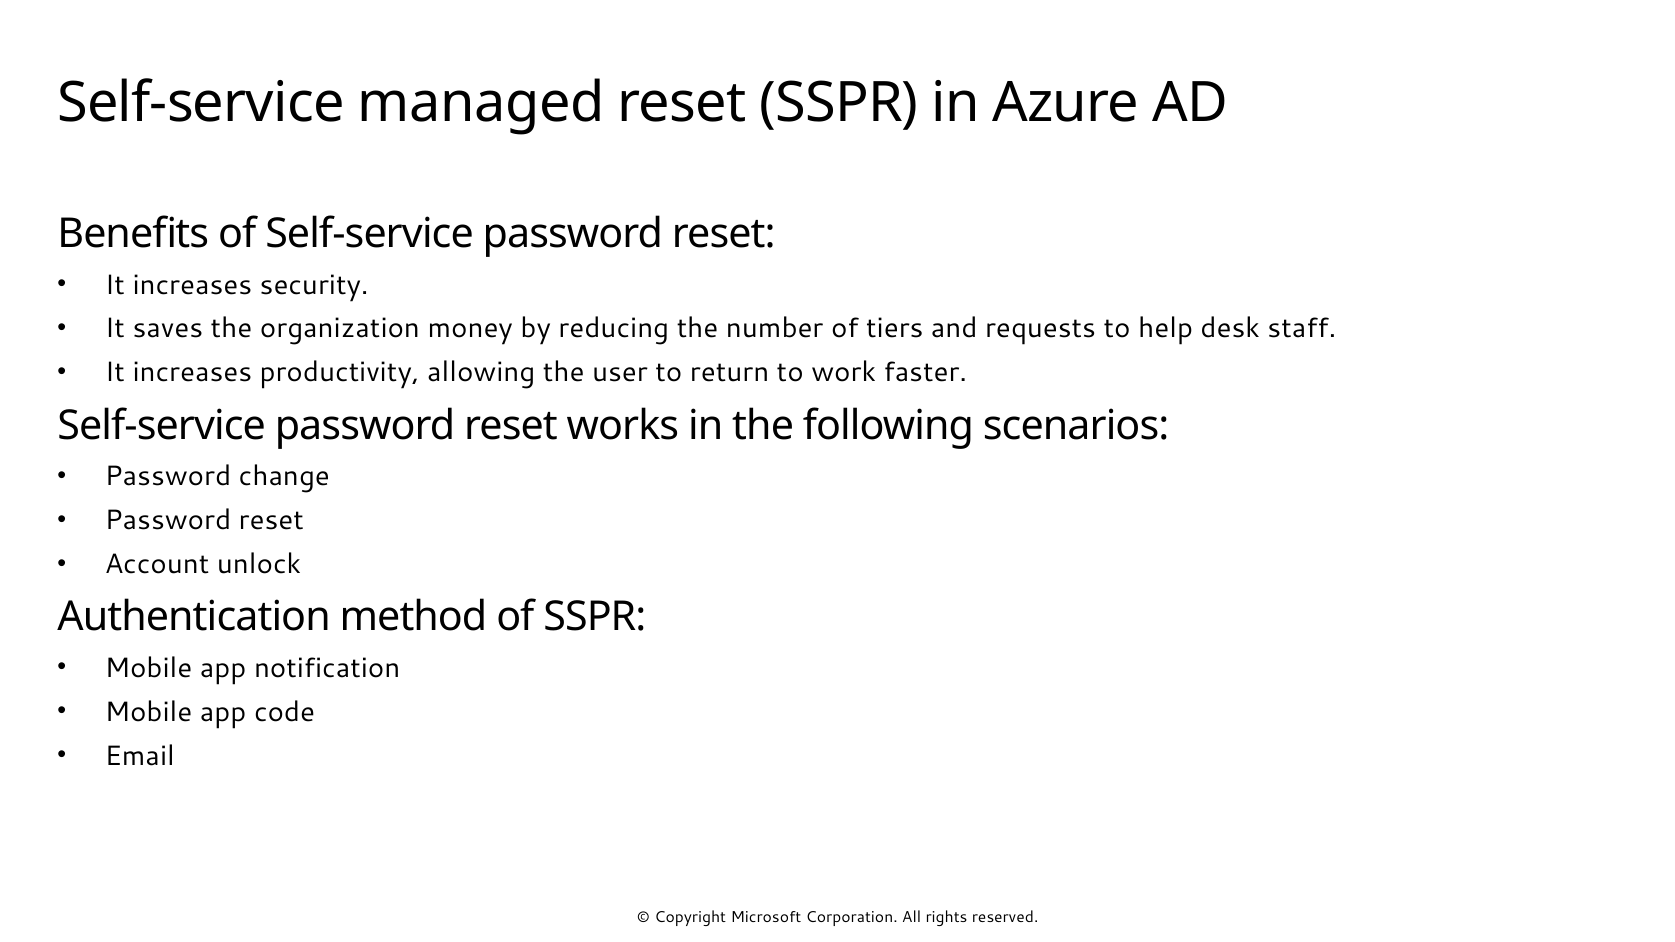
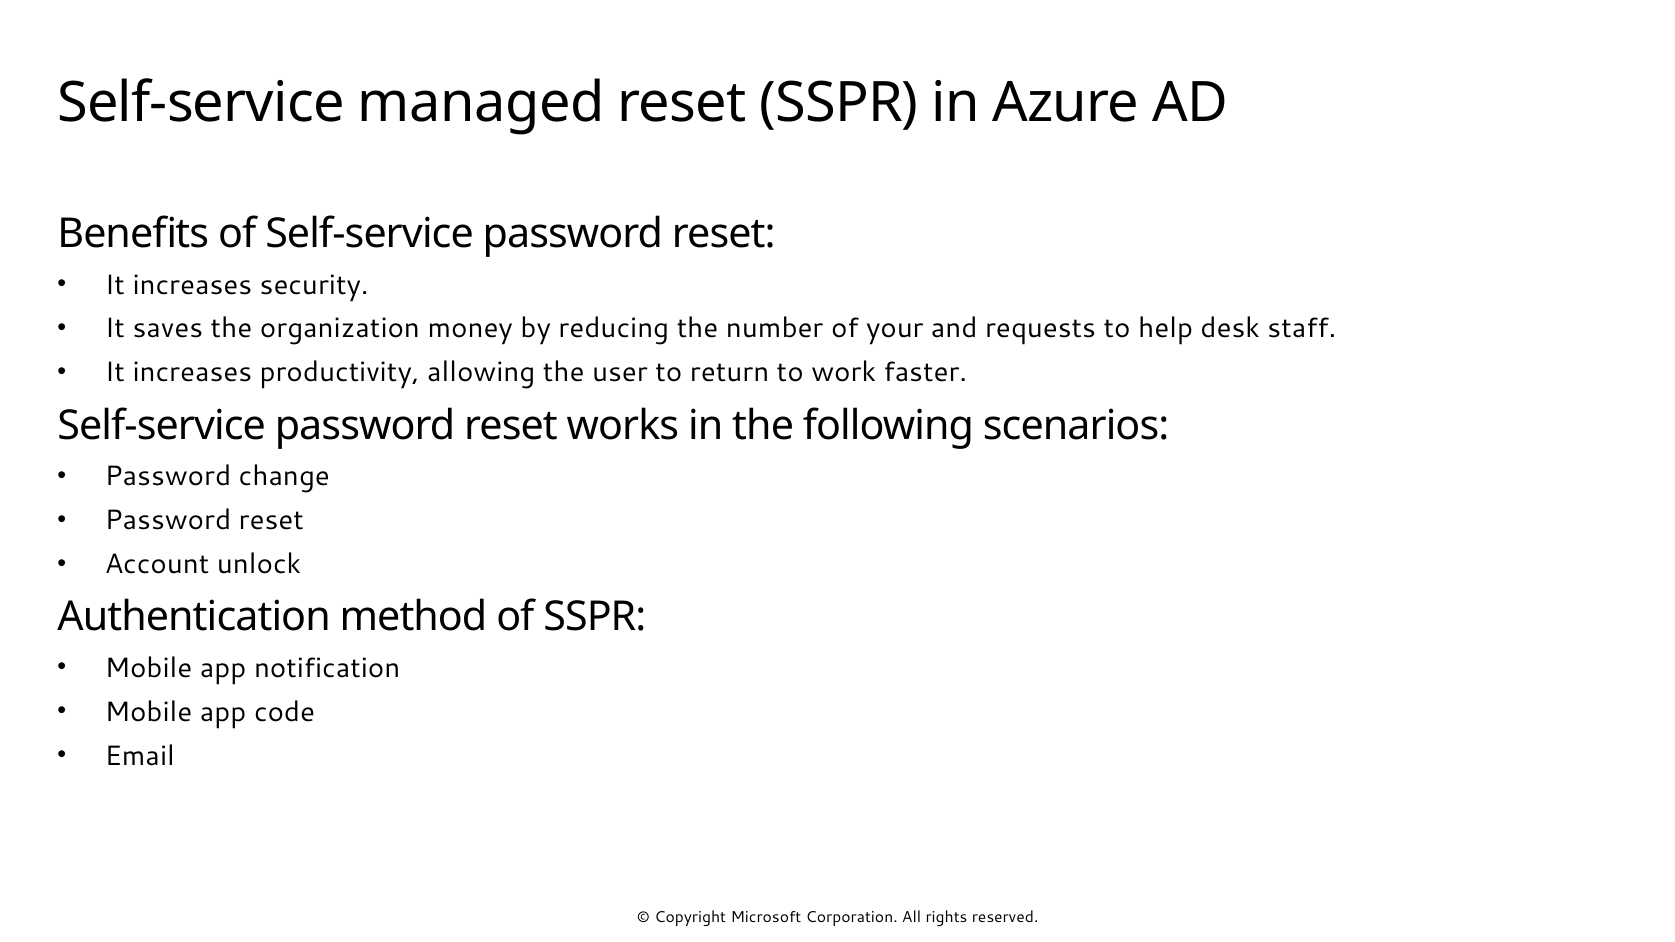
tiers: tiers -> your (895, 329)
